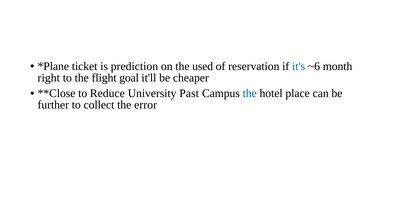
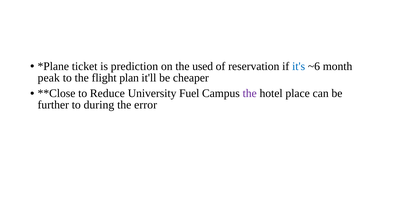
right: right -> peak (49, 78)
goal: goal -> plan (129, 78)
Past: Past -> Fuel (189, 93)
the colour: blue -> purple (250, 93)
collect: collect -> during (99, 105)
